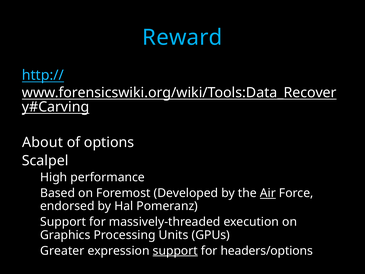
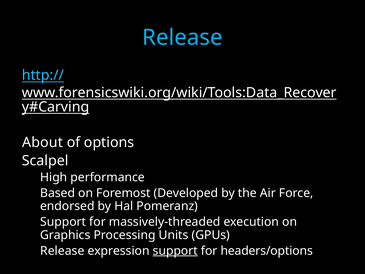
Reward: Reward -> Release (182, 38)
Air underline: present -> none (268, 193)
Greater: Greater -> Release (62, 251)
